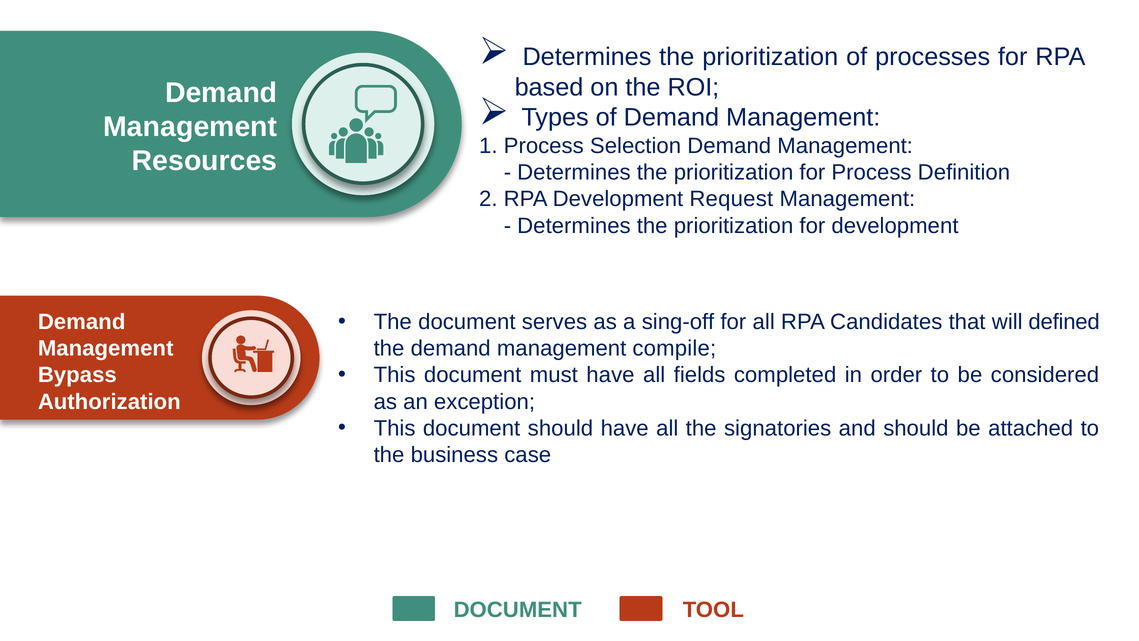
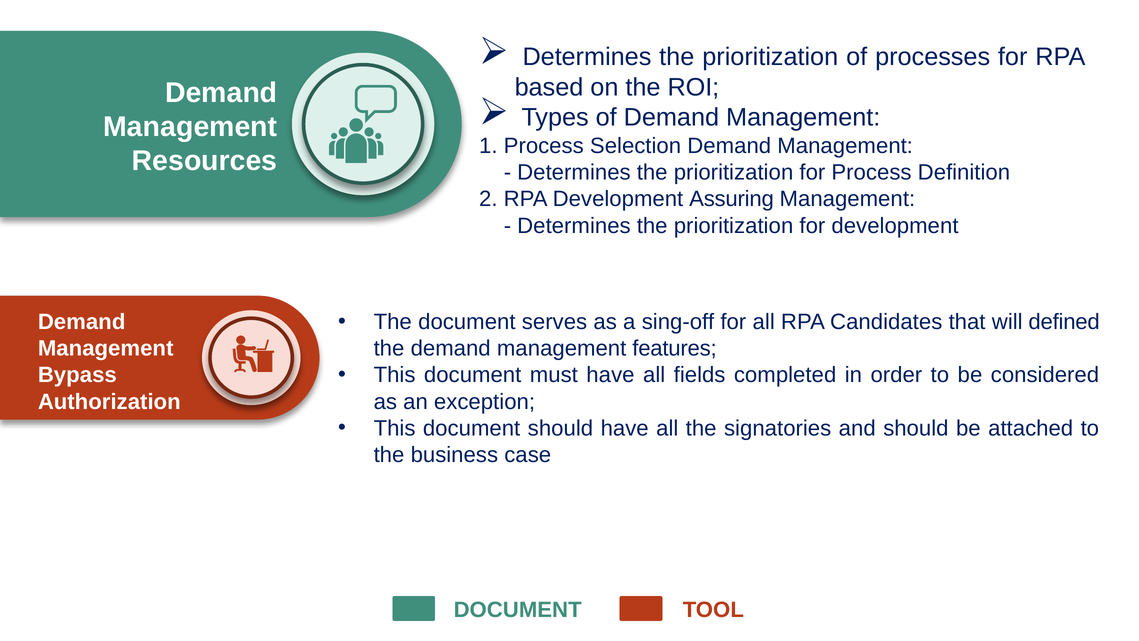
Request: Request -> Assuring (732, 199)
compile: compile -> features (675, 348)
